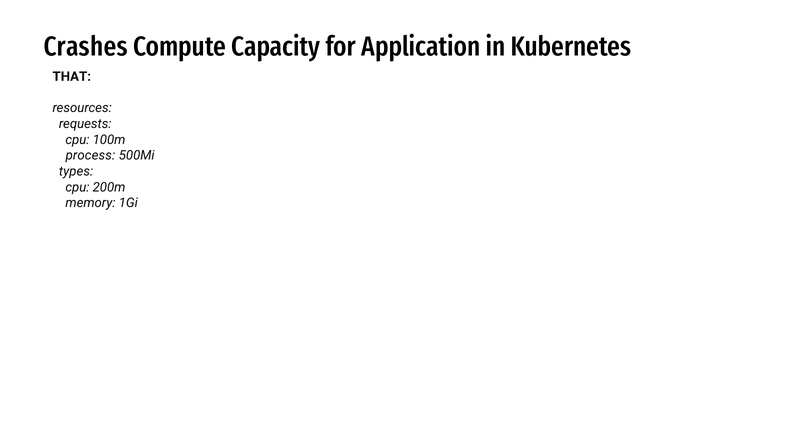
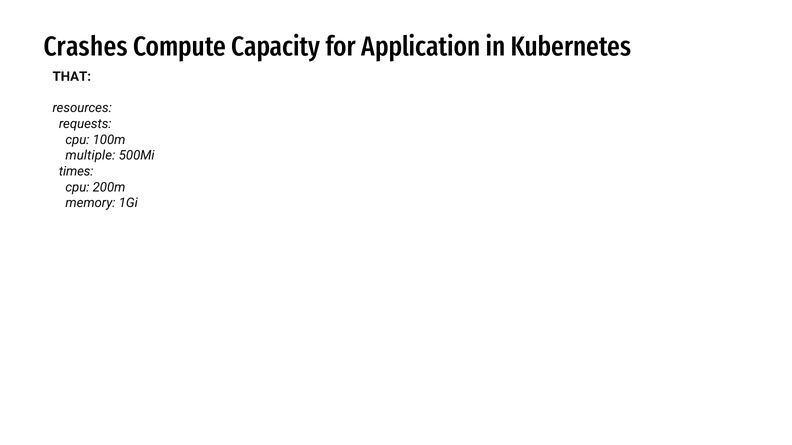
process: process -> multiple (90, 156)
types: types -> times (76, 172)
